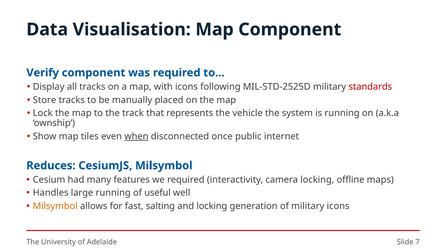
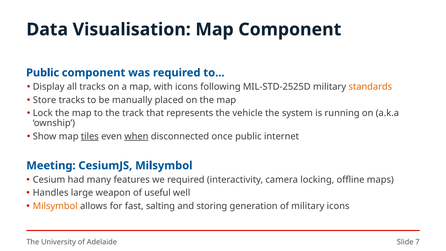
Verify: Verify -> Public (43, 73)
standards colour: red -> orange (370, 87)
tiles underline: none -> present (90, 136)
Reduces: Reduces -> Meeting (51, 165)
large running: running -> weapon (113, 193)
and locking: locking -> storing (212, 206)
